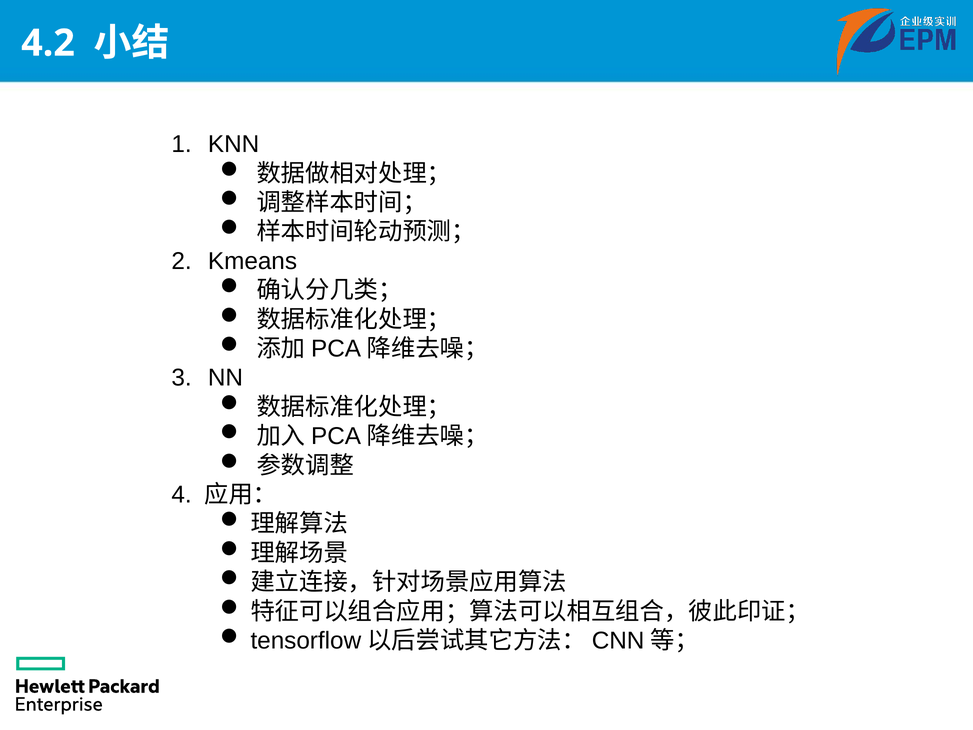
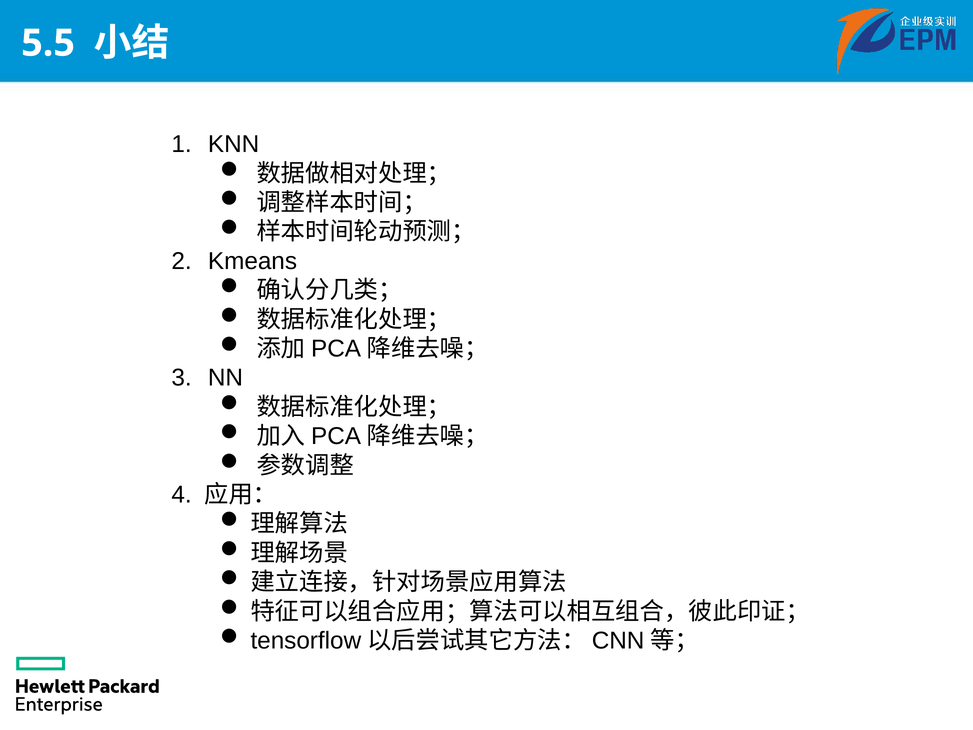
4.2: 4.2 -> 5.5 (48, 43)
